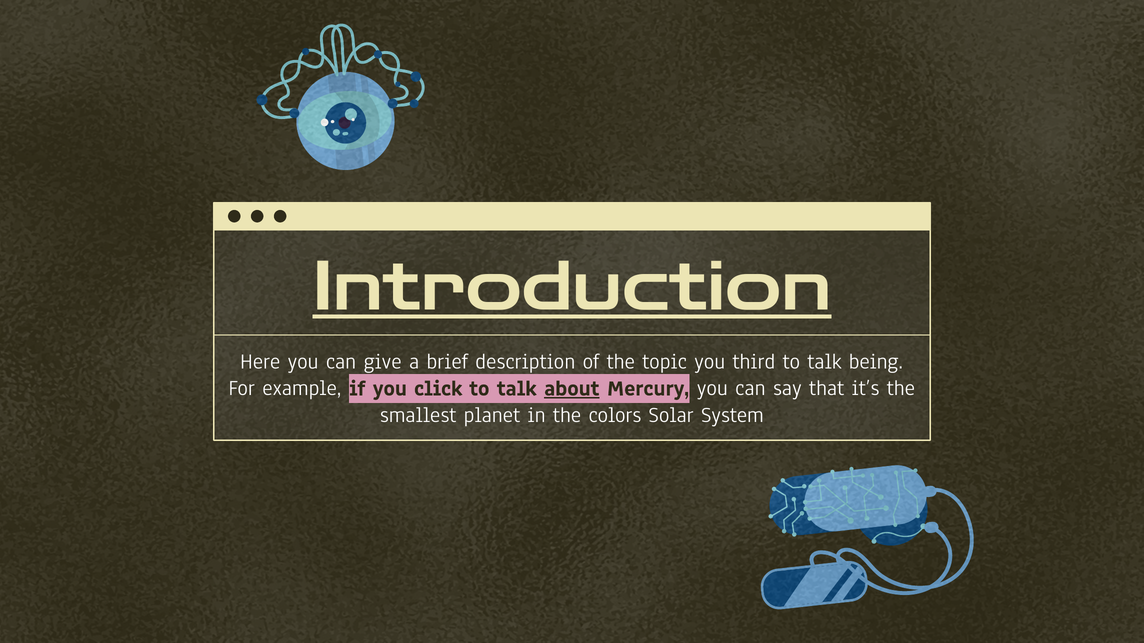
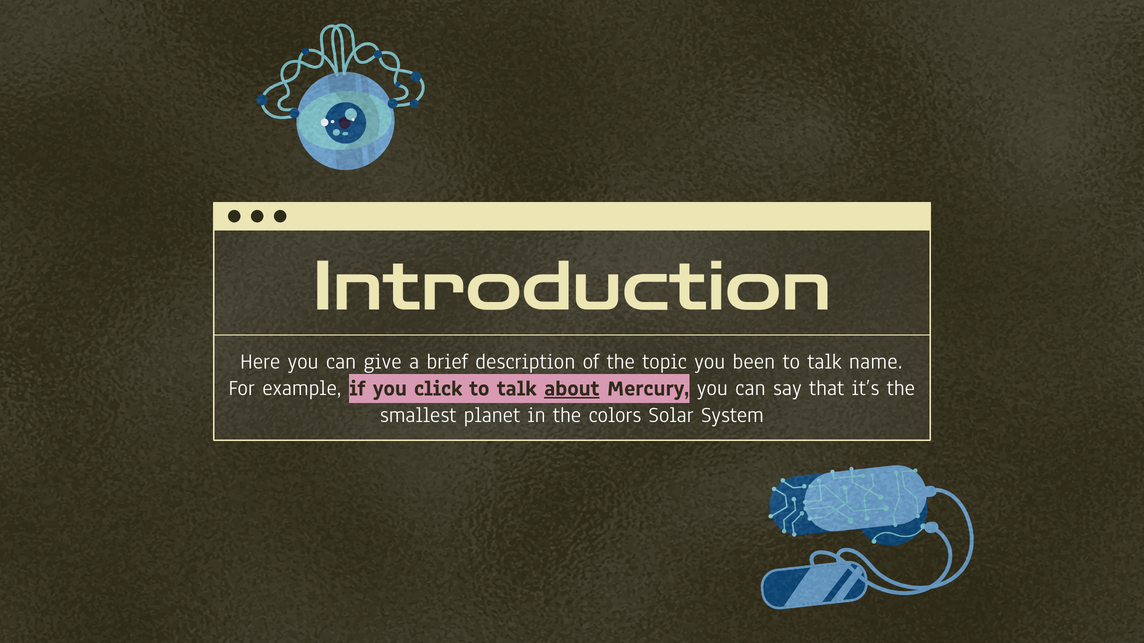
Introduction underline: present -> none (572, 287)
third: third -> been (754, 362)
being: being -> name (876, 362)
